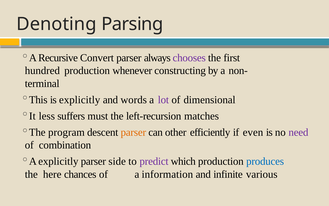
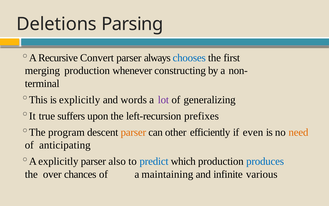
Denoting: Denoting -> Deletions (57, 24)
chooses colour: purple -> blue (189, 58)
hundred: hundred -> merging (42, 71)
dimensional: dimensional -> generalizing (210, 100)
less: less -> true (47, 116)
must: must -> upon (98, 116)
matches: matches -> prefixes (202, 116)
need colour: purple -> orange (298, 132)
combination: combination -> anticipating (65, 145)
side: side -> also (117, 161)
predict colour: purple -> blue (154, 161)
here: here -> over (52, 174)
information: information -> maintaining (167, 174)
